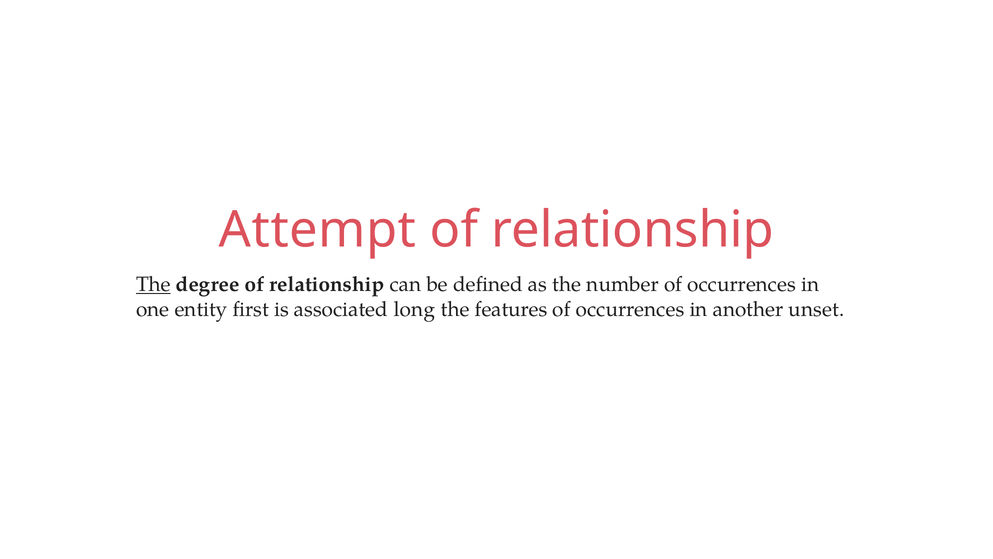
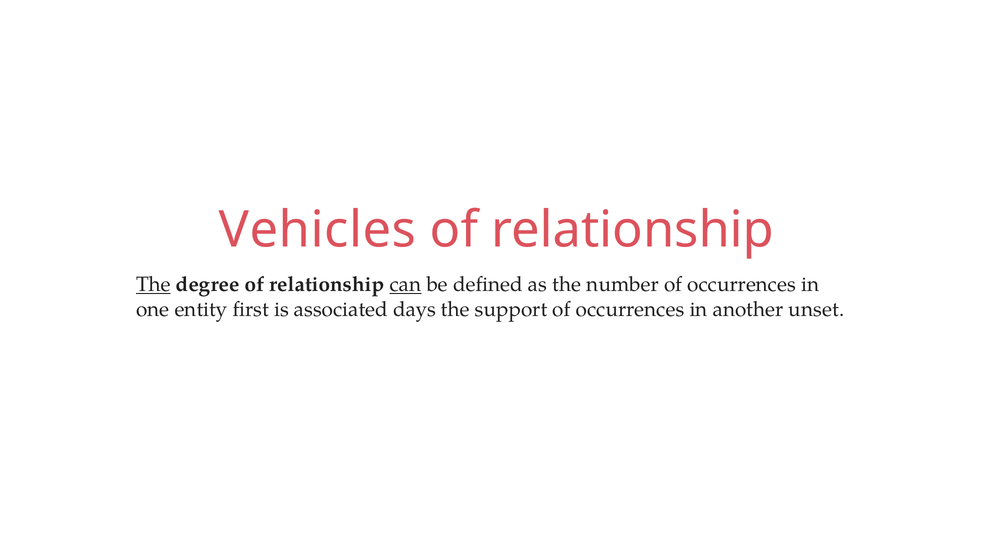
Attempt: Attempt -> Vehicles (318, 230)
can underline: none -> present (406, 284)
long: long -> days (414, 309)
features: features -> support (511, 309)
